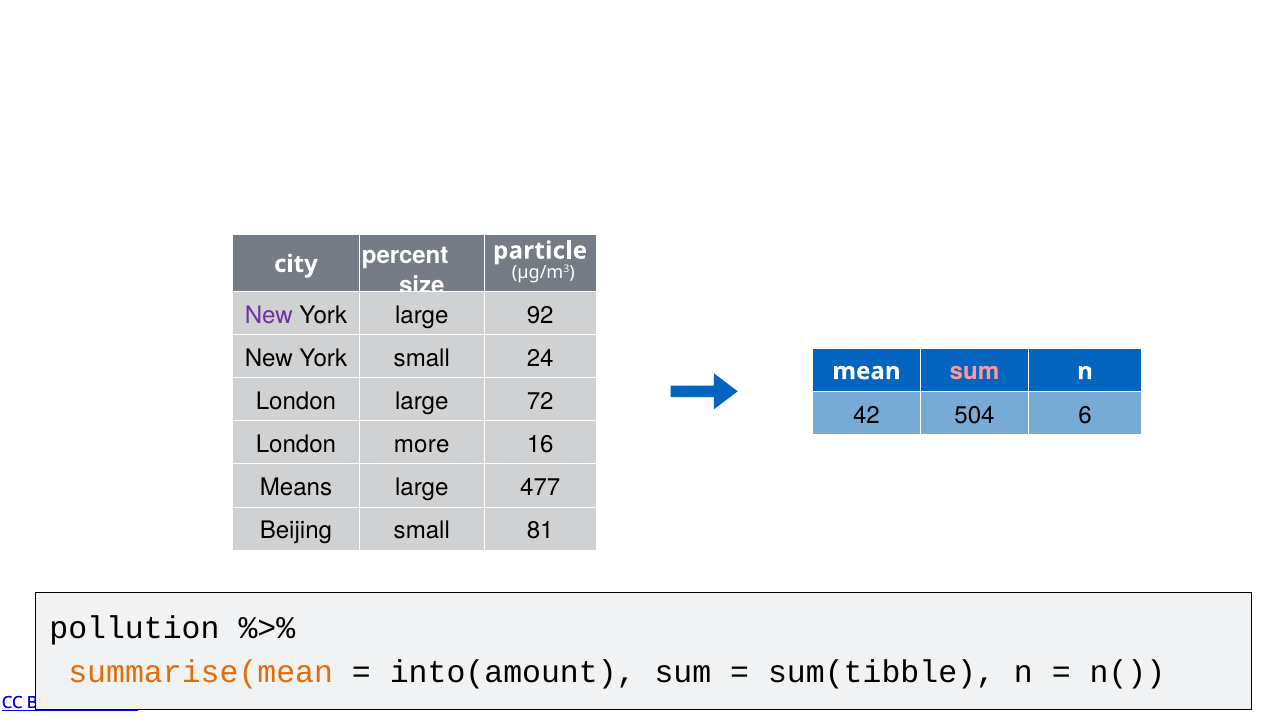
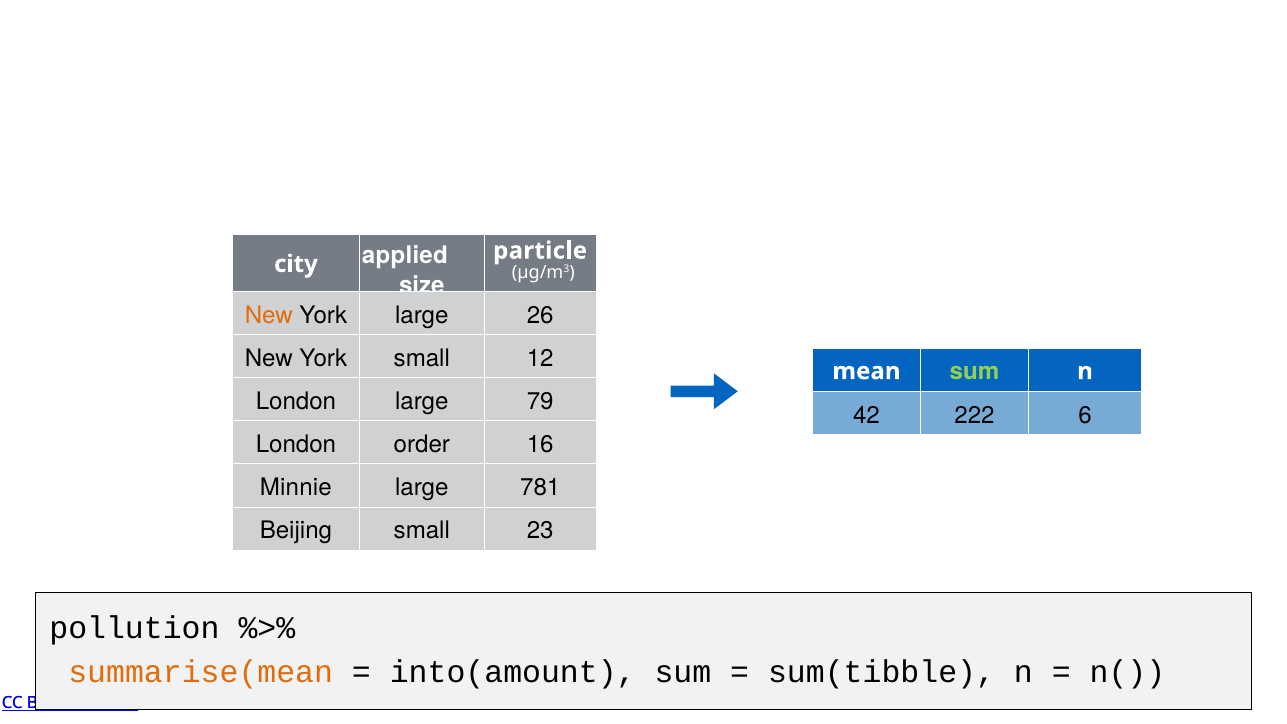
percent: percent -> applied (405, 256)
New colour: purple -> orange (269, 315)
92: 92 -> 26 (540, 315)
24: 24 -> 12 (540, 358)
sum colour: pink -> light green (975, 372)
72: 72 -> 79 (540, 402)
504: 504 -> 222 (974, 415)
more: more -> order (422, 445)
Means: Means -> Minnie (296, 488)
477: 477 -> 781 (540, 488)
81: 81 -> 23 (540, 531)
